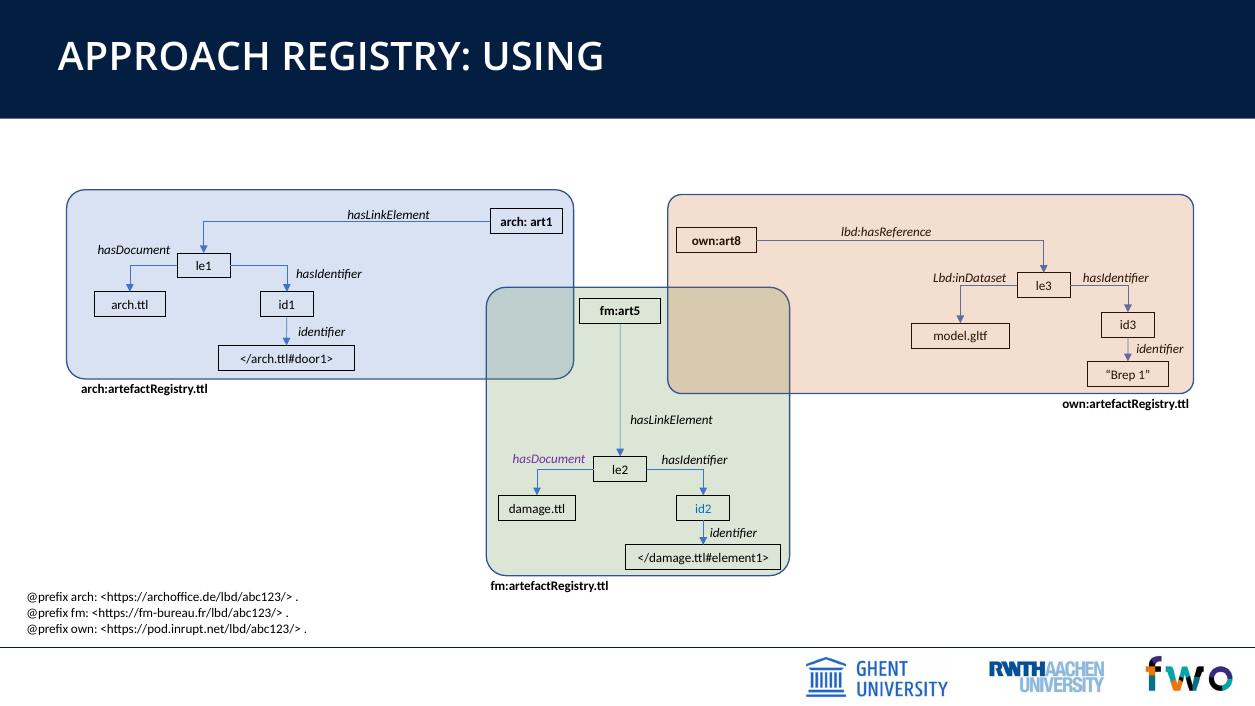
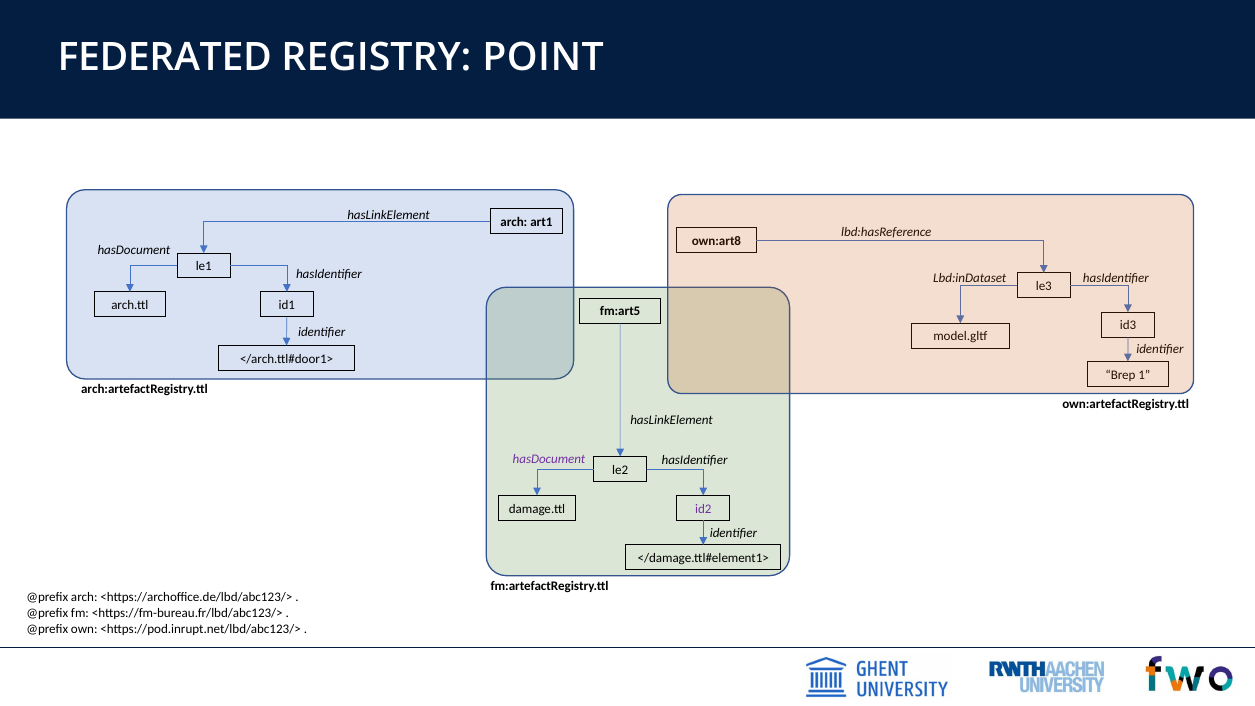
APPROACH: APPROACH -> FEDERATED (165, 58)
USING: USING -> POINT (543, 58)
id2 colour: blue -> purple (703, 509)
